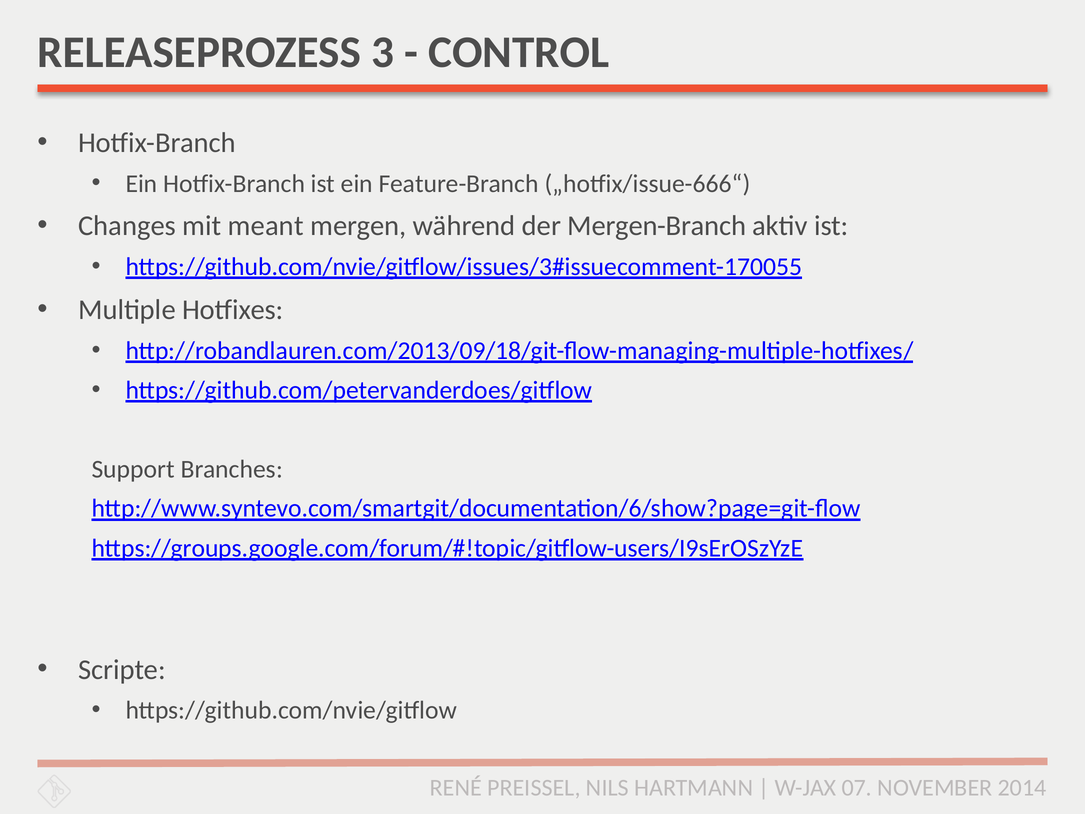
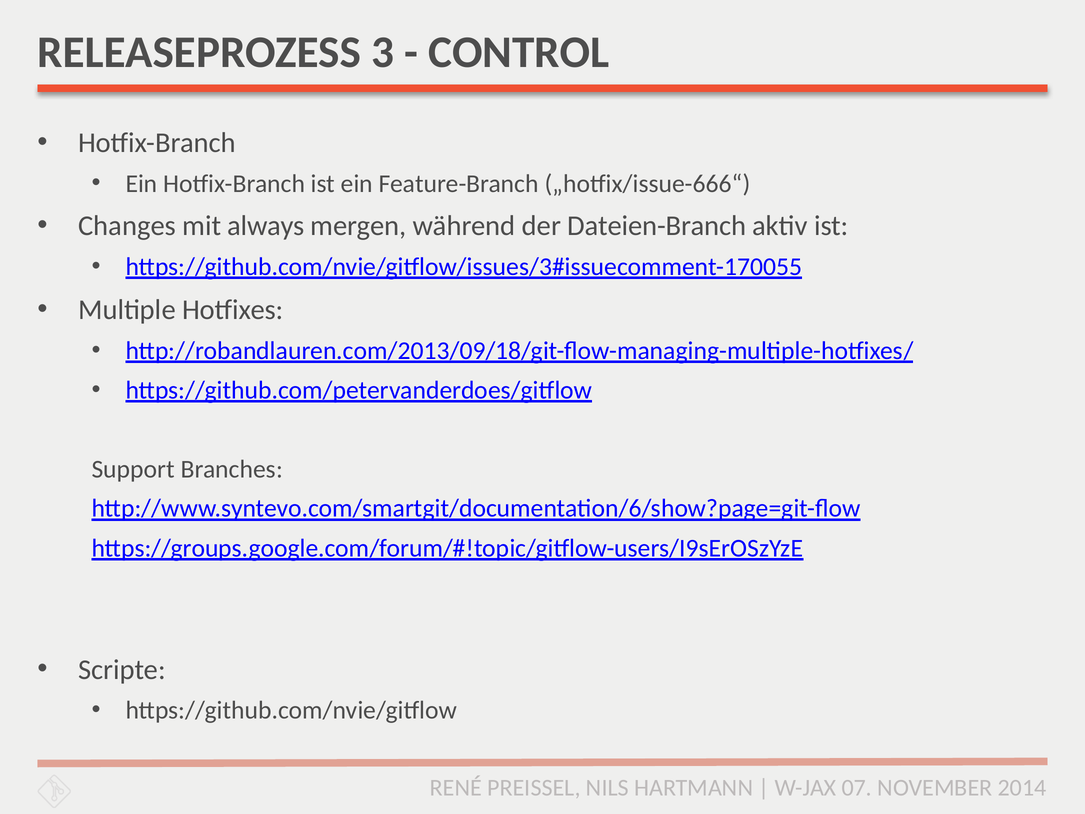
meant: meant -> always (266, 226)
Mergen-Branch: Mergen-Branch -> Dateien-Branch (657, 226)
